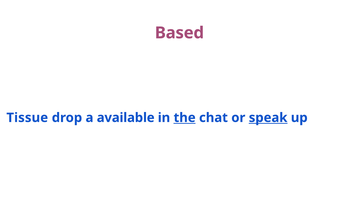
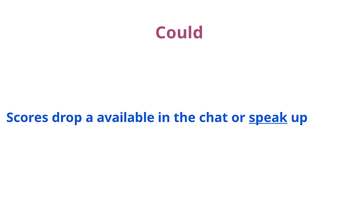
Based: Based -> Could (179, 33)
Tissue: Tissue -> Scores (27, 118)
the underline: present -> none (185, 118)
